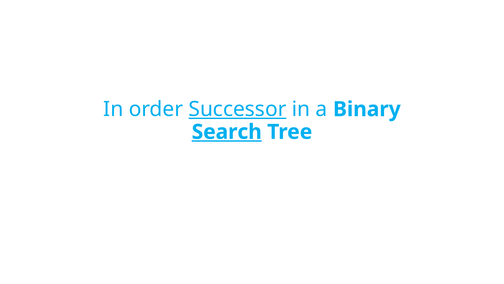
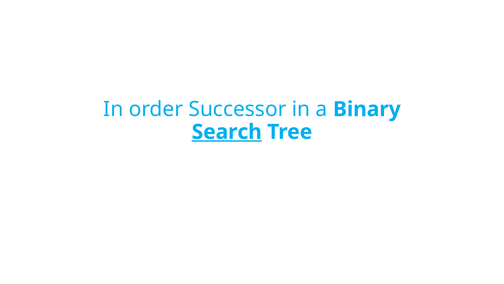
Successor underline: present -> none (237, 109)
